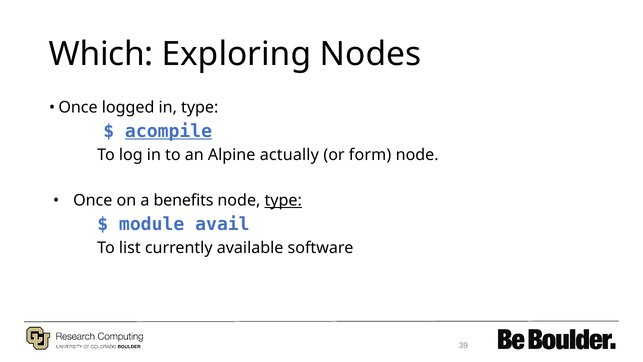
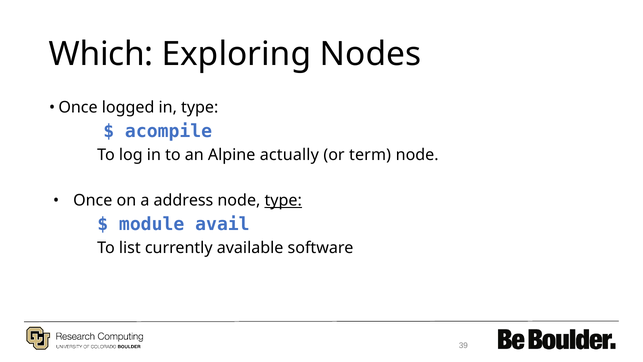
acompile underline: present -> none (169, 131)
form: form -> term (370, 155)
benefits: benefits -> address (183, 200)
